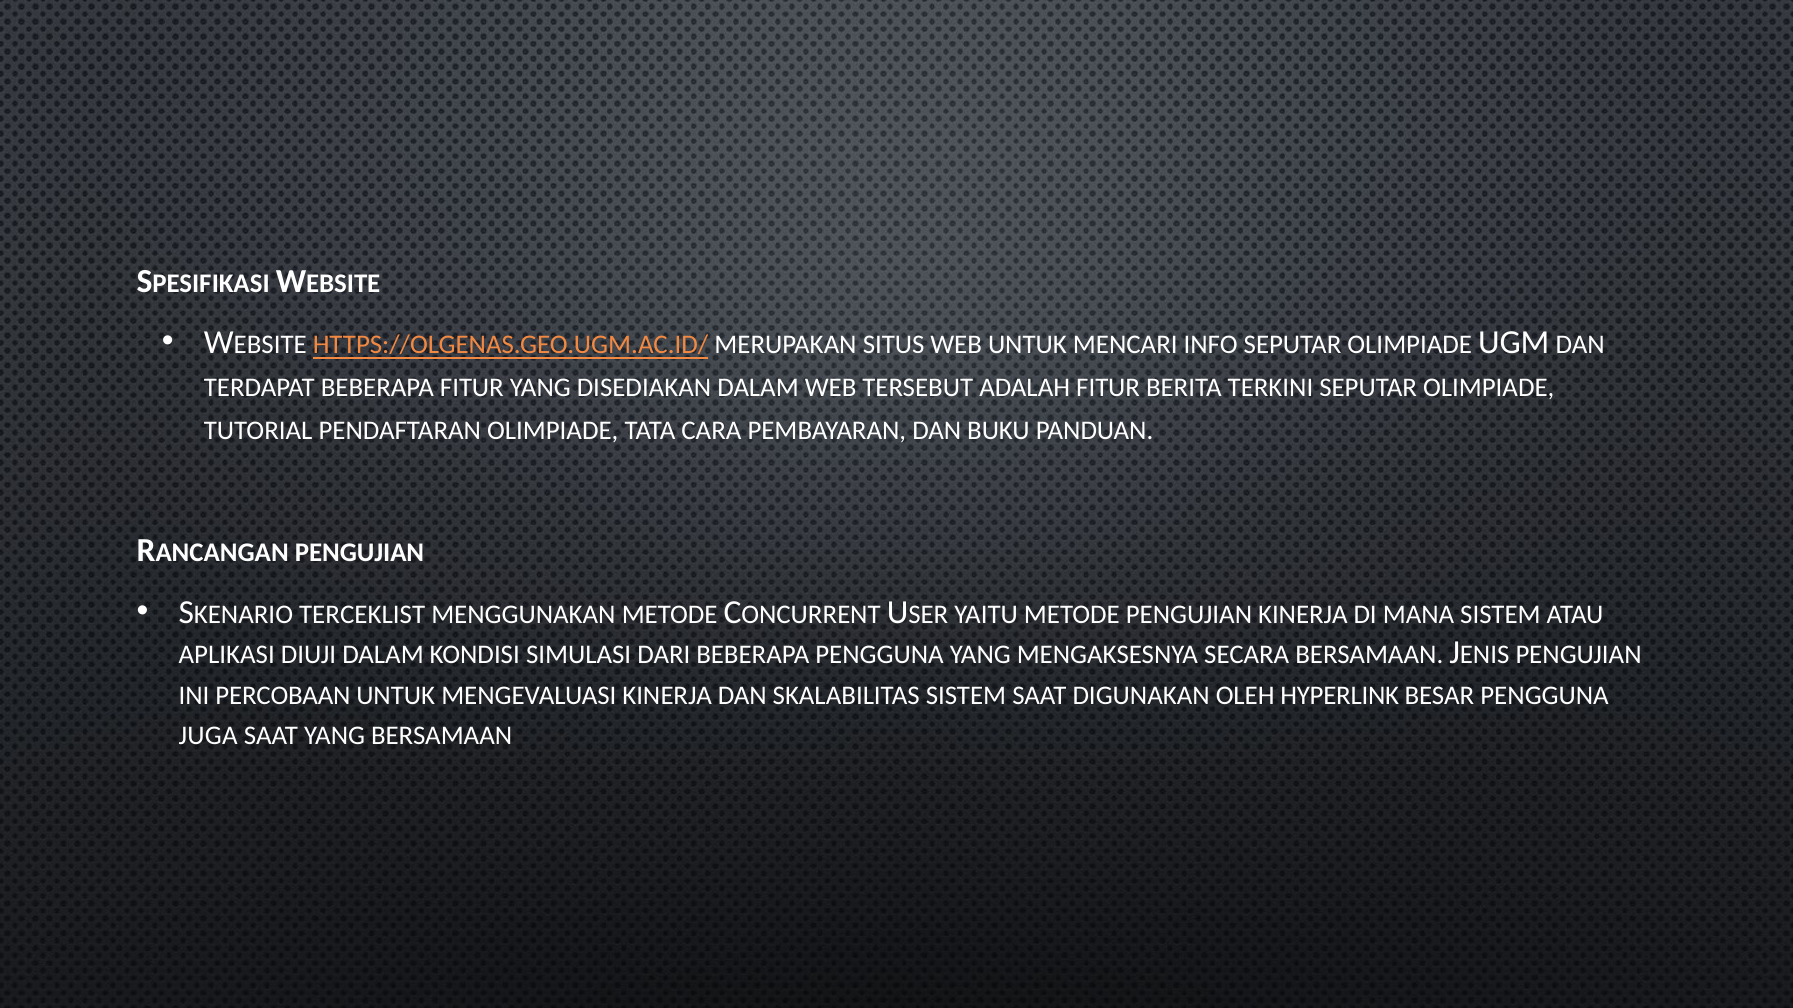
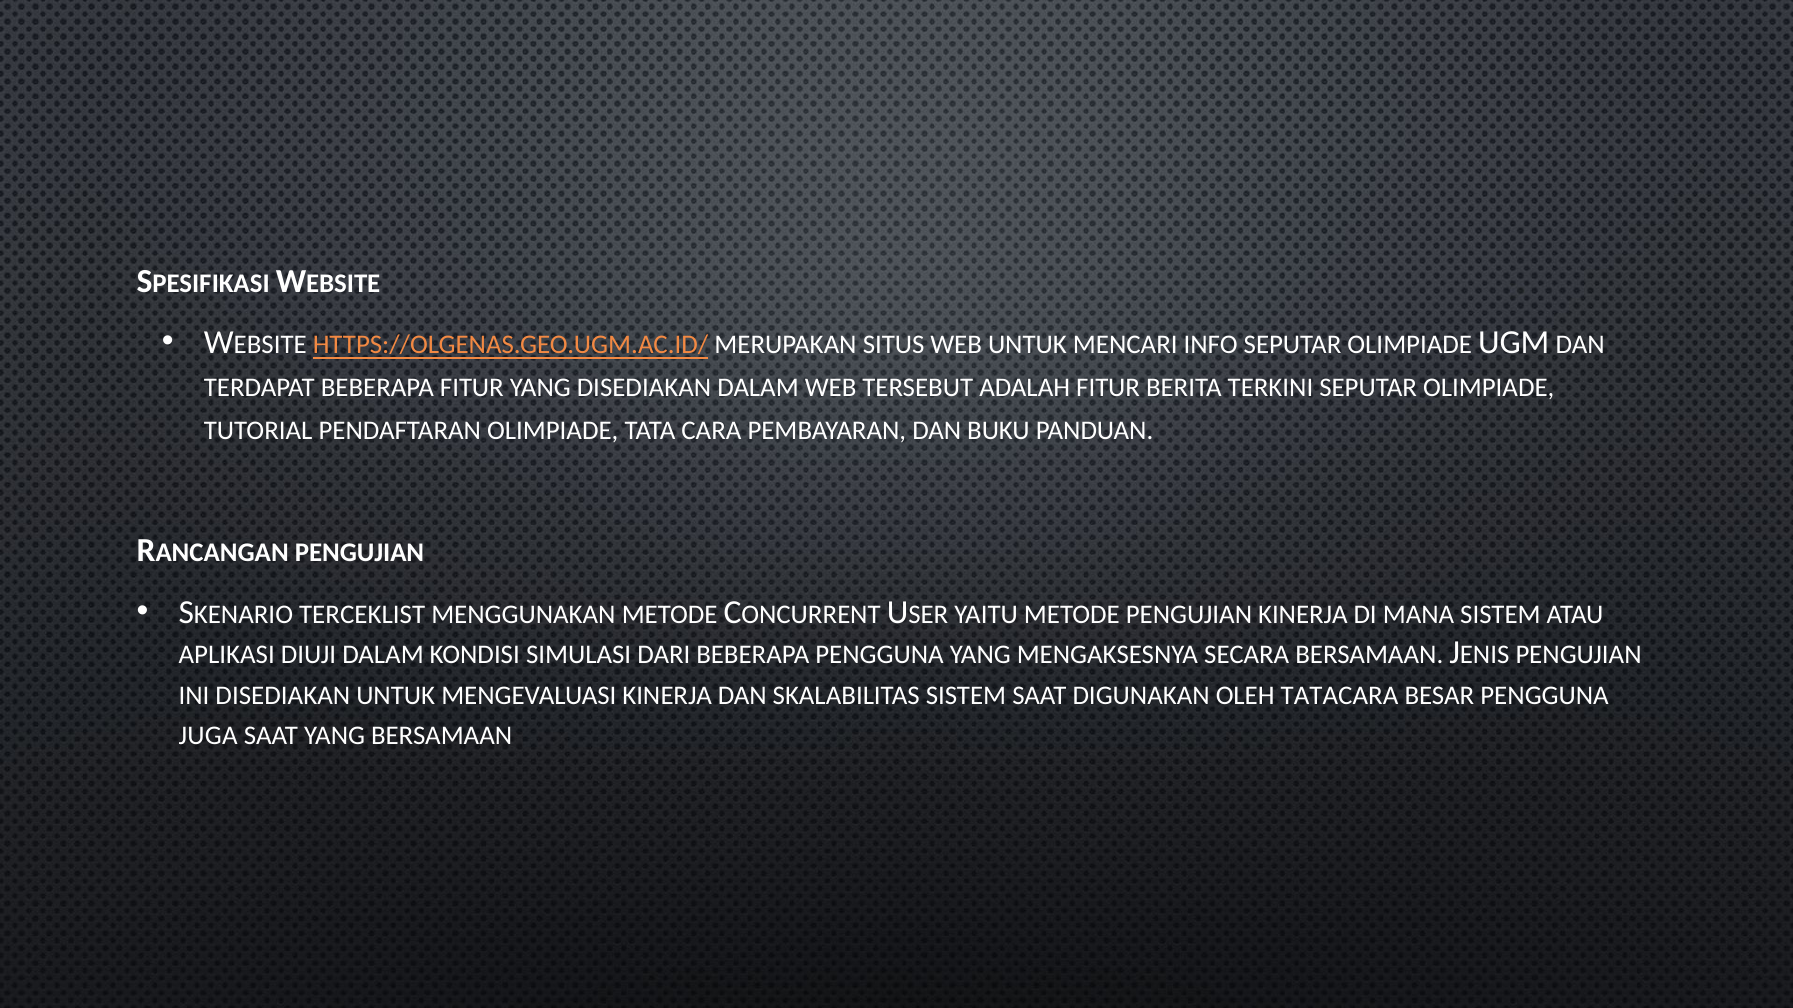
INI PERCOBAAN: PERCOBAAN -> DISEDIAKAN (283, 696)
HYPERLINK: HYPERLINK -> TATACARA (1340, 696)
